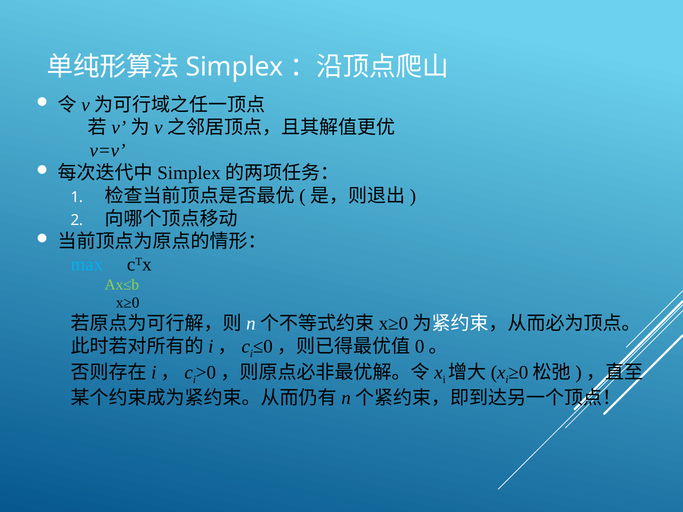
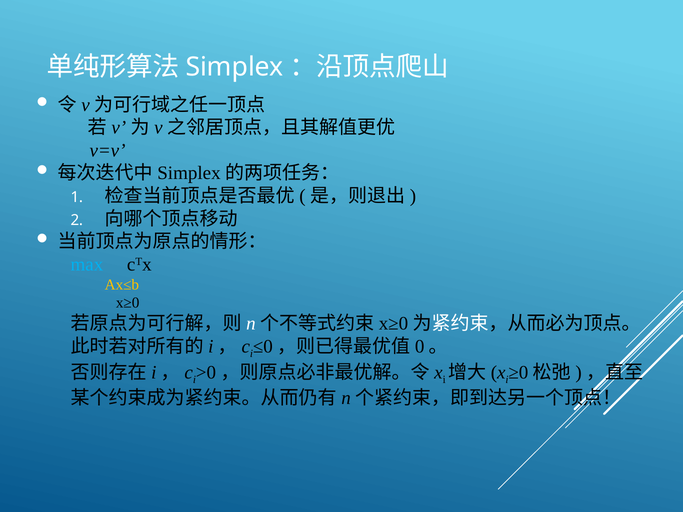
Ax≤b colour: light green -> yellow (122, 285)
